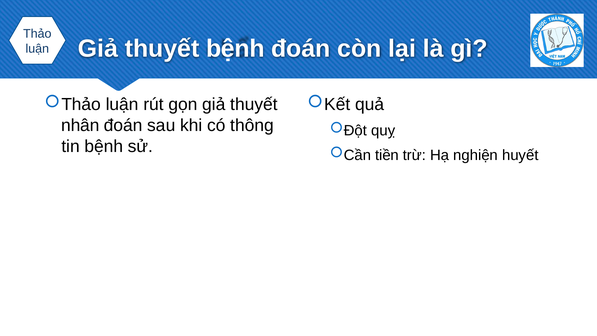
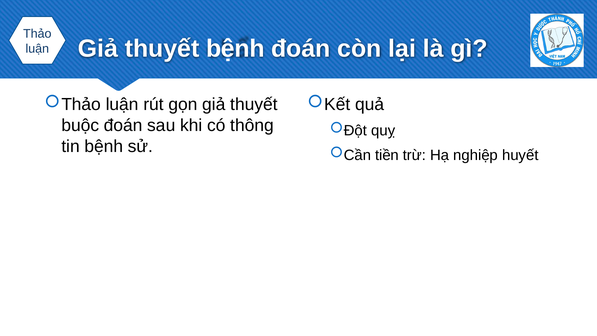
nhân: nhân -> buộc (80, 125)
nghiện: nghiện -> nghiệp (476, 155)
